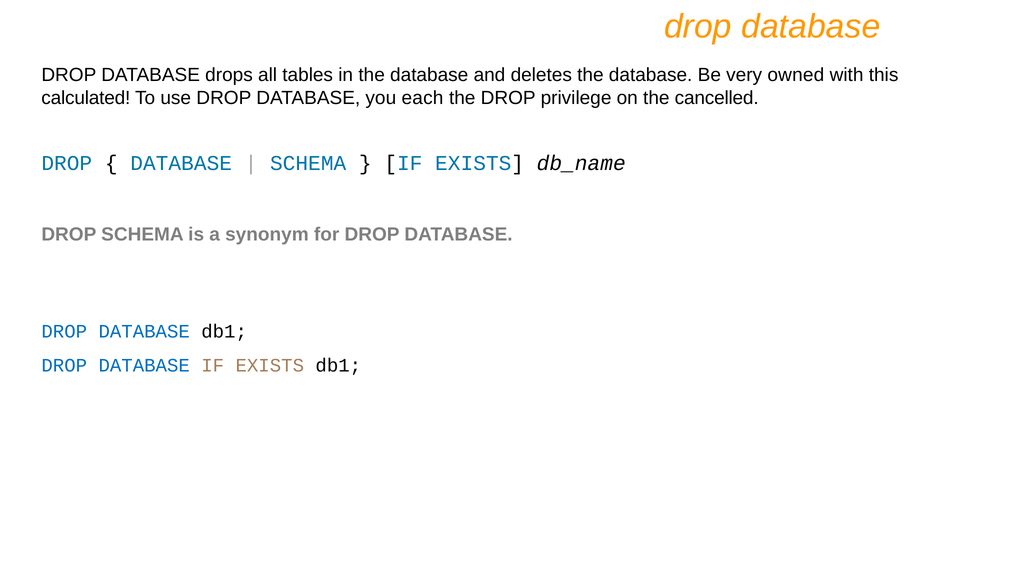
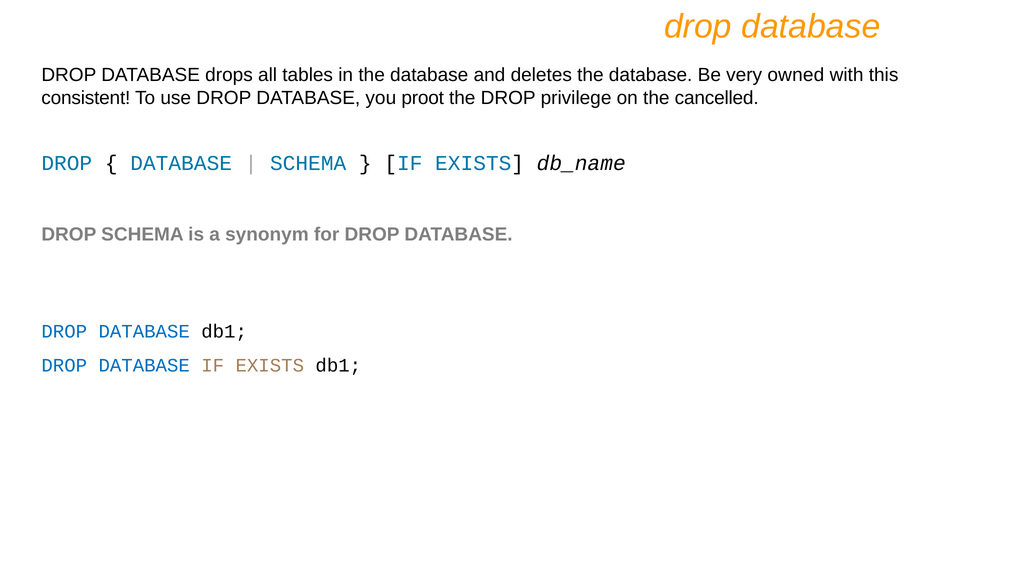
calculated: calculated -> consistent (86, 98)
each: each -> proot (423, 98)
